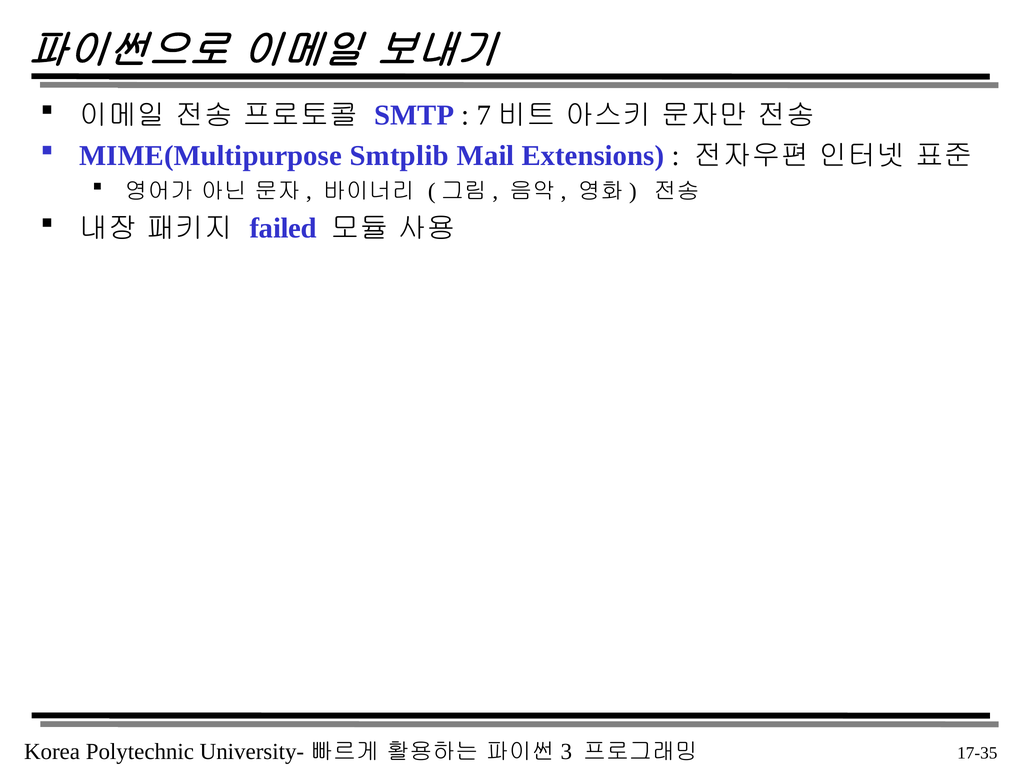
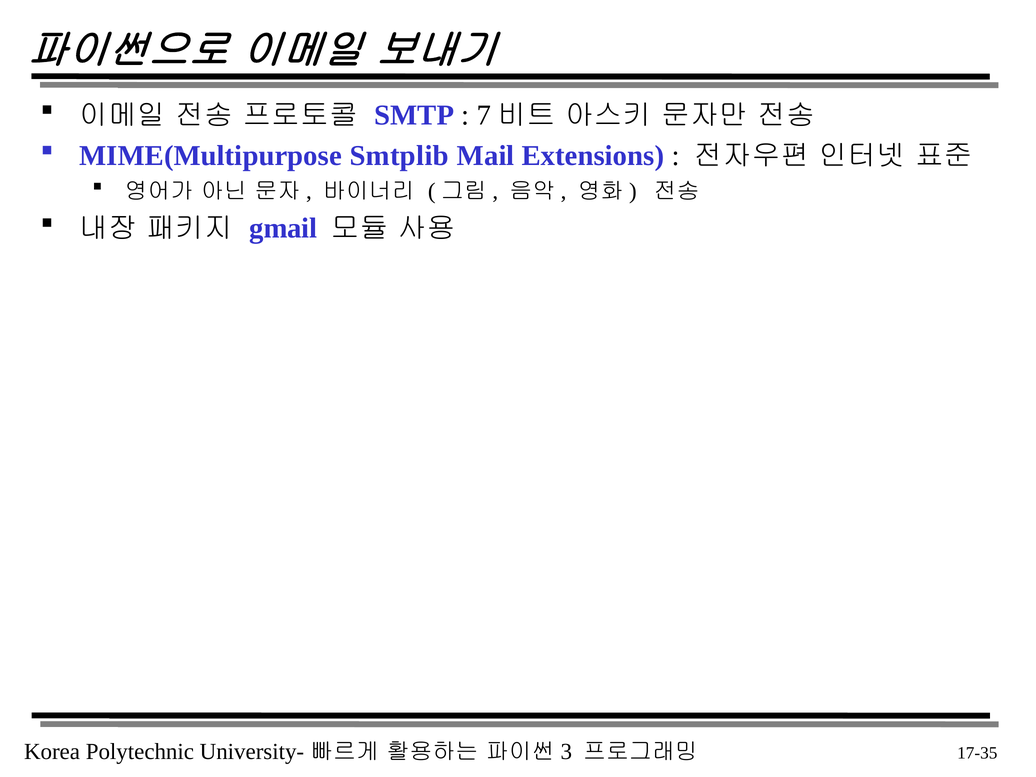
failed: failed -> gmail (283, 228)
